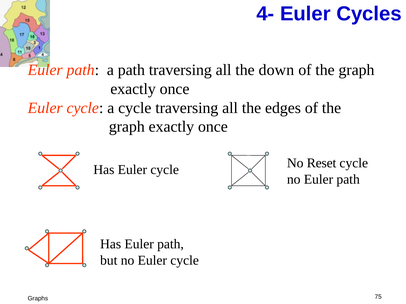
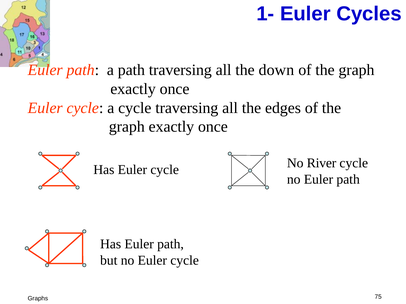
4-: 4- -> 1- (265, 14)
Reset: Reset -> River (322, 163)
